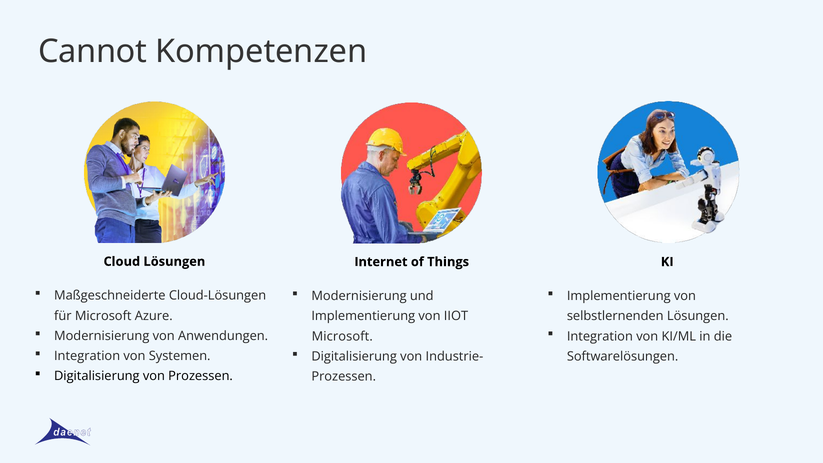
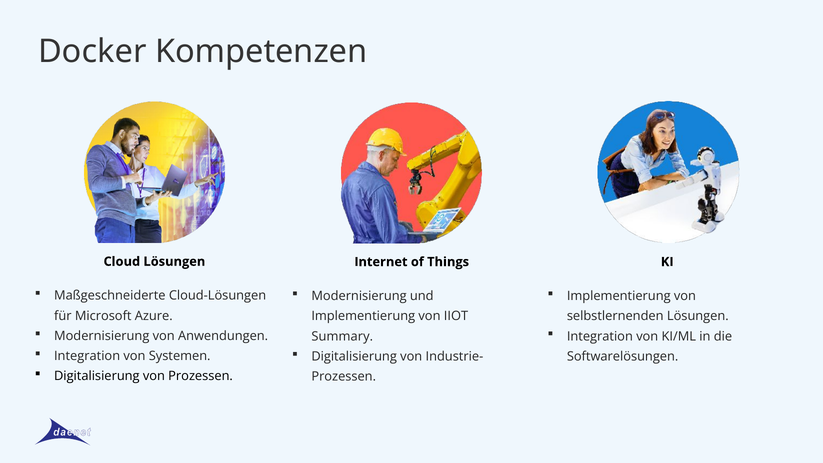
Cannot: Cannot -> Docker (92, 52)
Microsoft: Microsoft -> Summary (342, 336)
